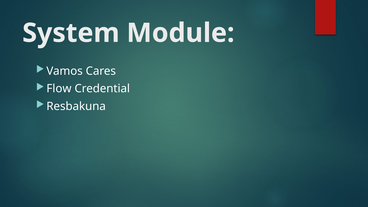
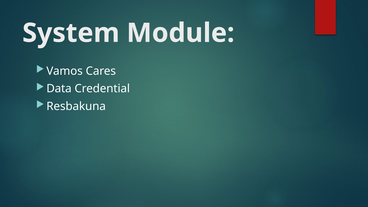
Flow: Flow -> Data (59, 89)
